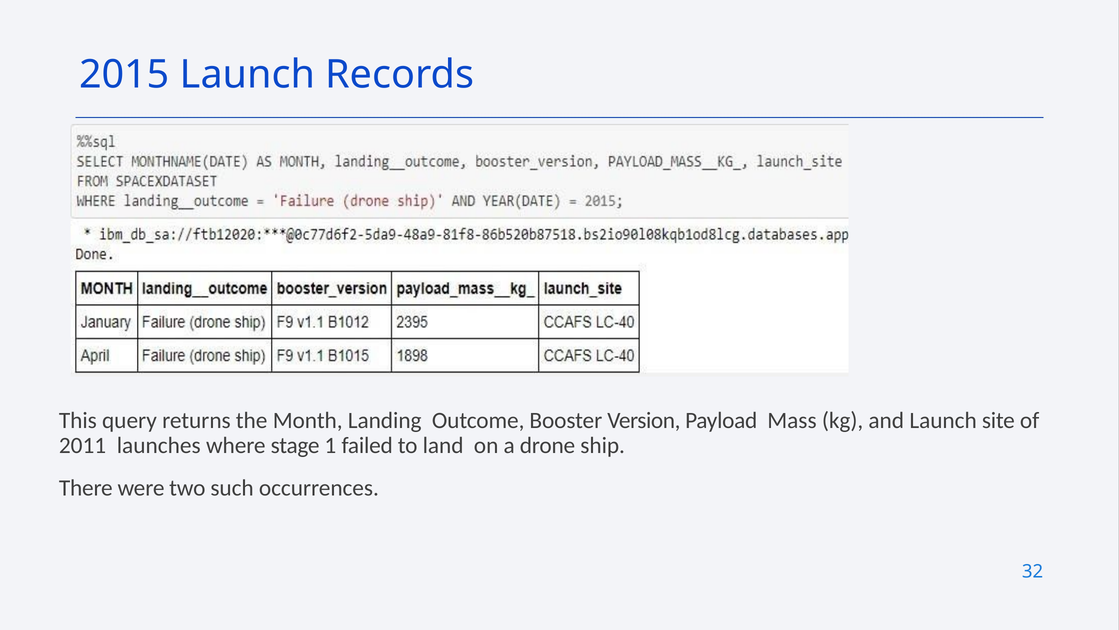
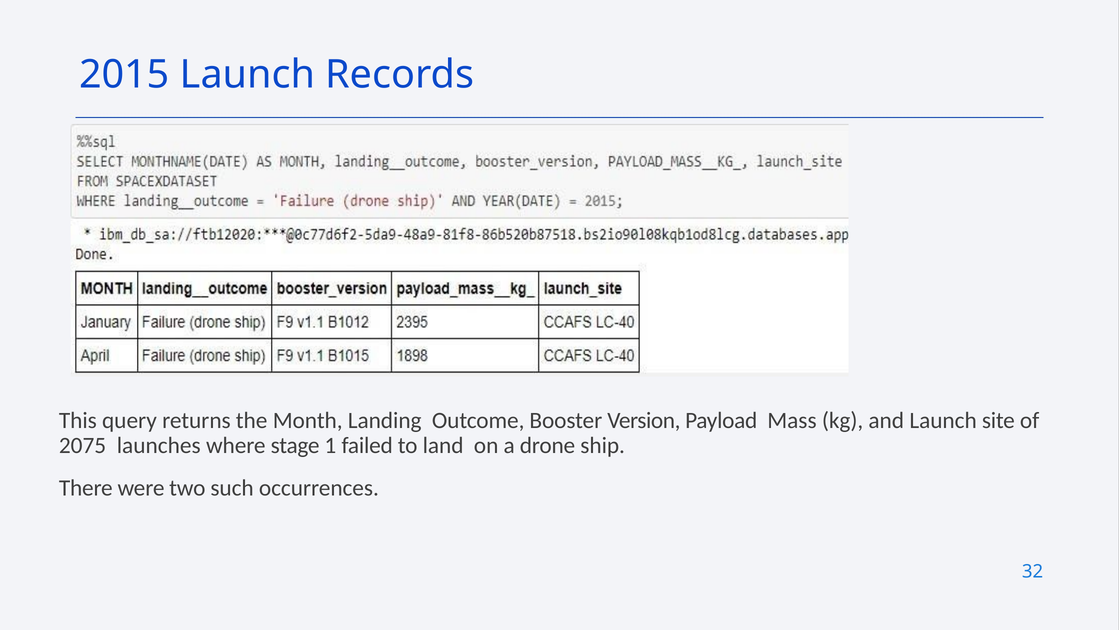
2011: 2011 -> 2075 (83, 445)
